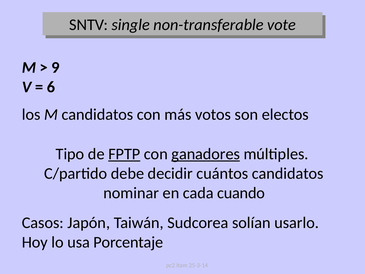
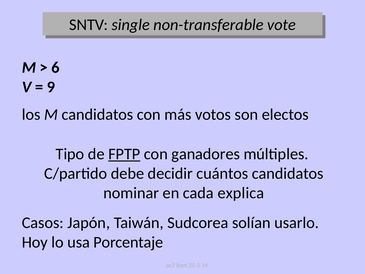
9: 9 -> 6 (55, 67)
6: 6 -> 9 (51, 87)
ganadores underline: present -> none (206, 154)
cuando: cuando -> explica (241, 193)
